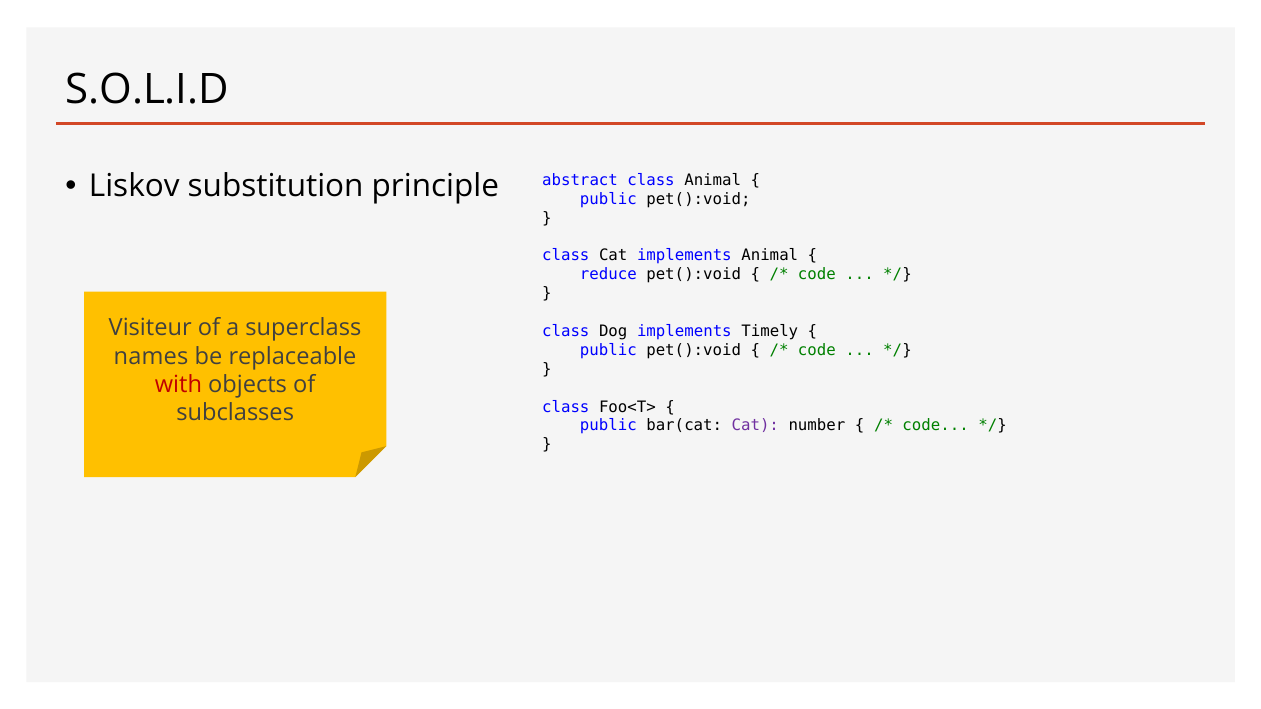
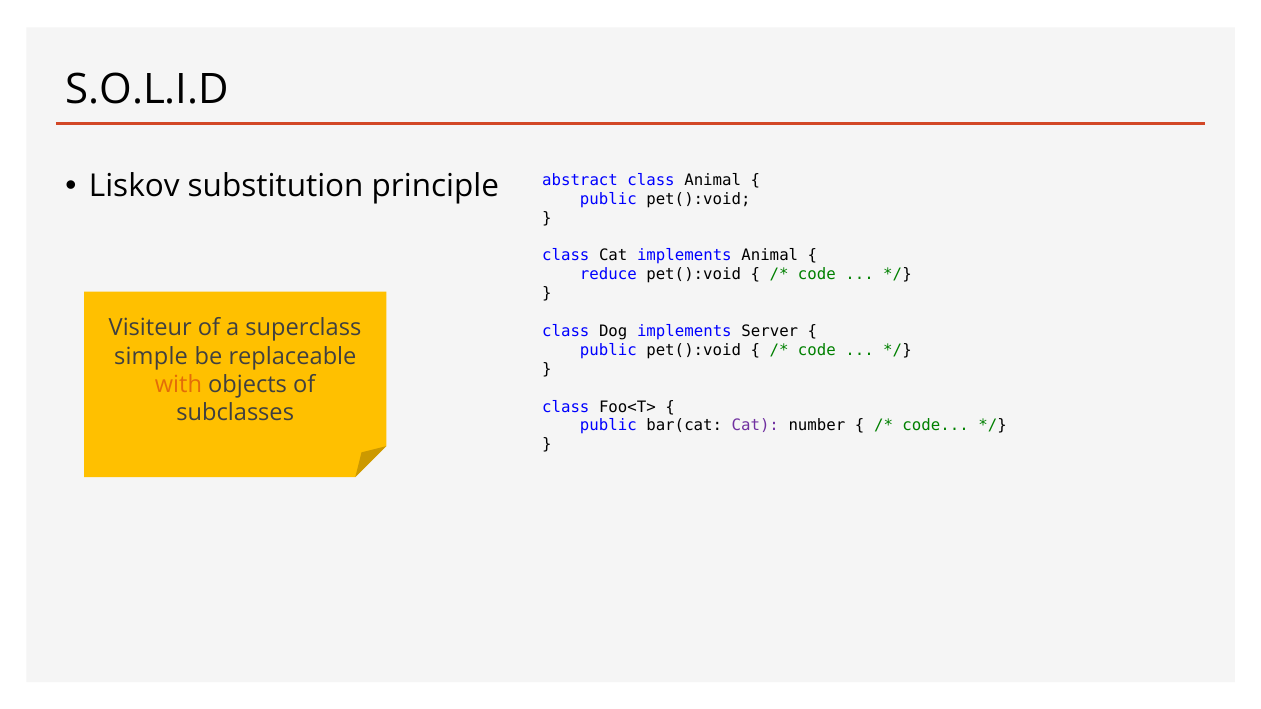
Timely: Timely -> Server (770, 331)
names: names -> simple (151, 356)
with colour: red -> orange (178, 385)
